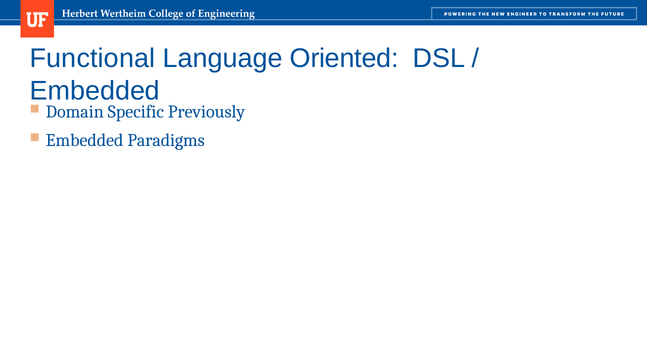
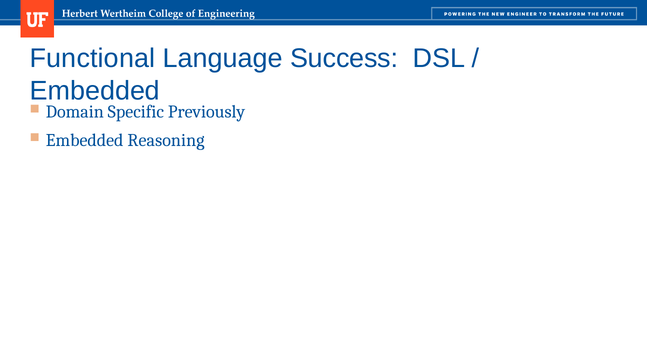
Oriented: Oriented -> Success (344, 58)
Paradigms: Paradigms -> Reasoning (166, 140)
